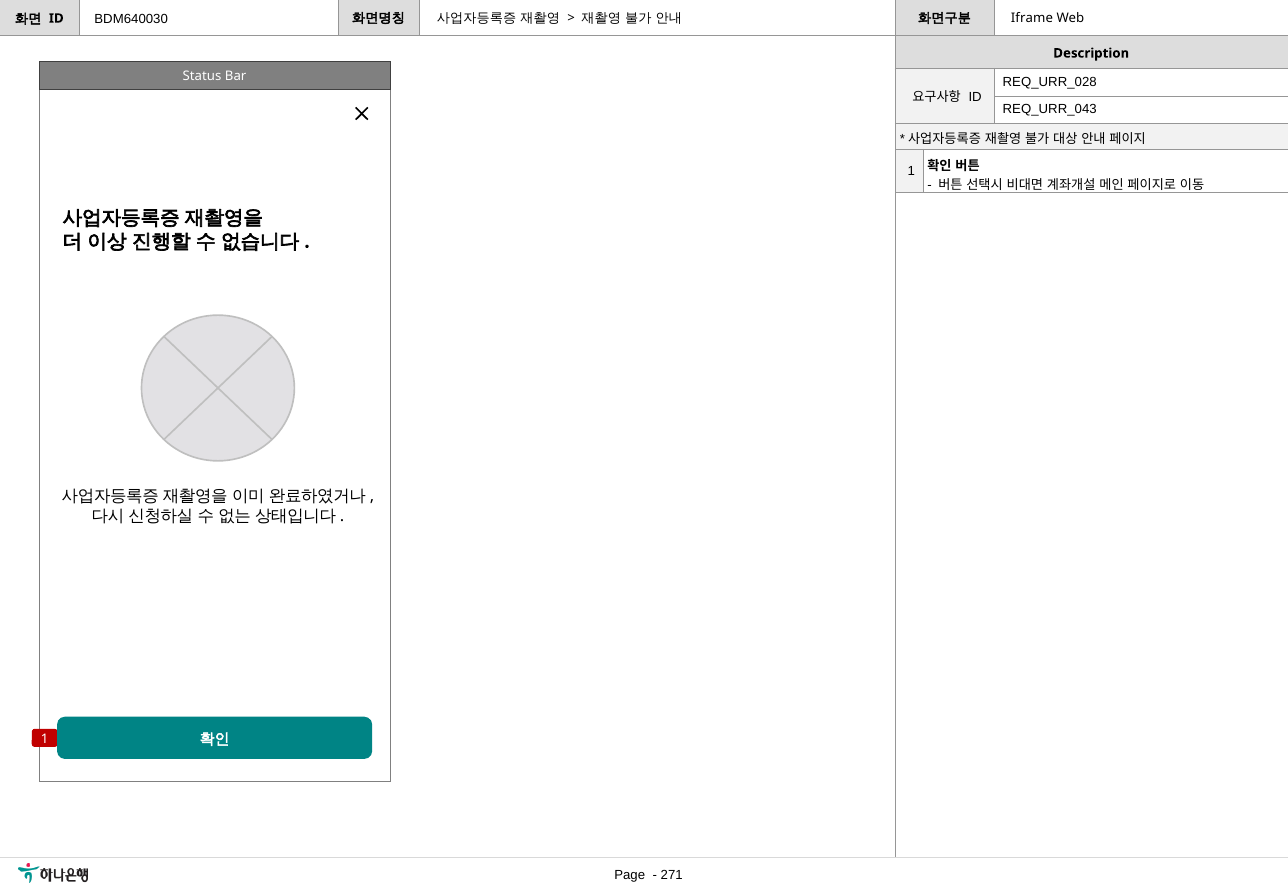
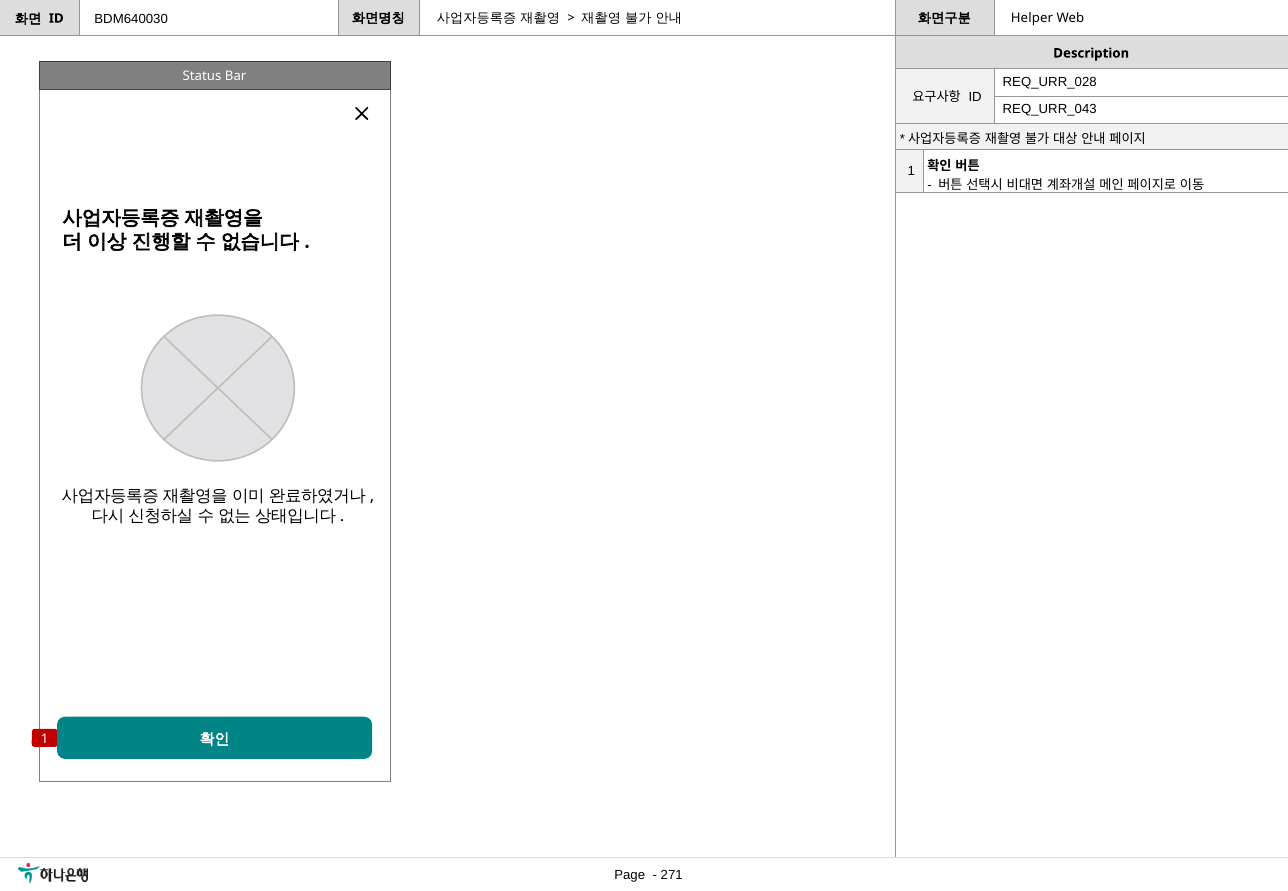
Iframe: Iframe -> Helper (1032, 18)
